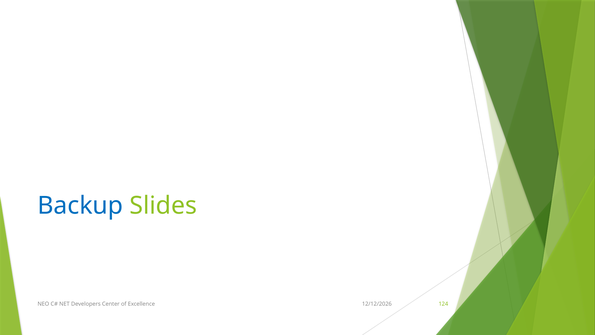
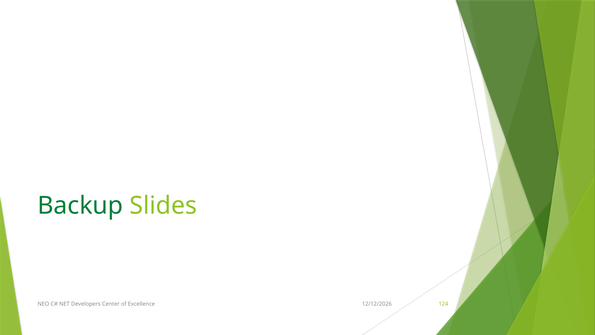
Backup colour: blue -> green (80, 206)
